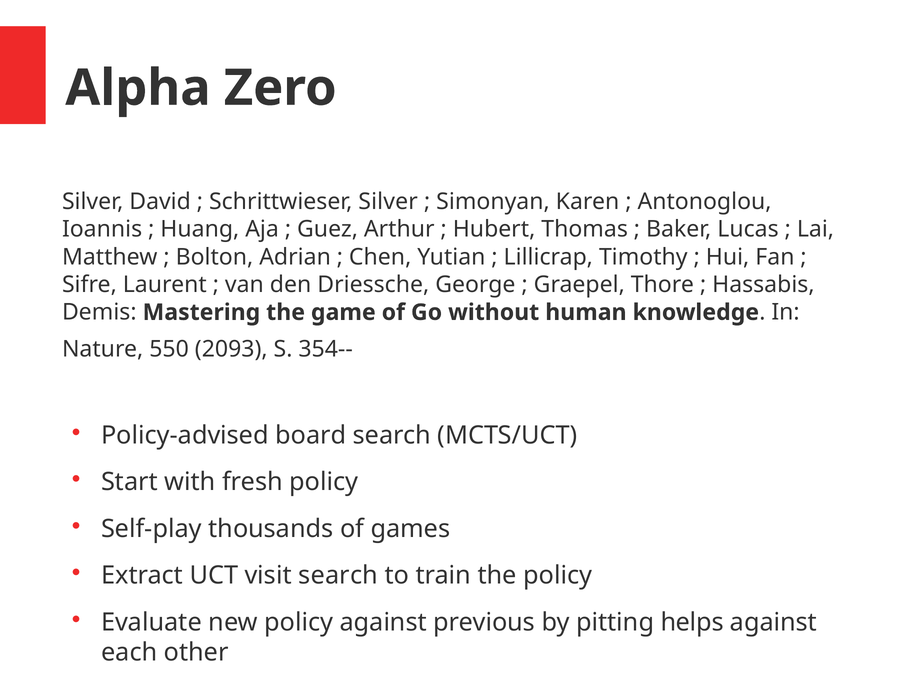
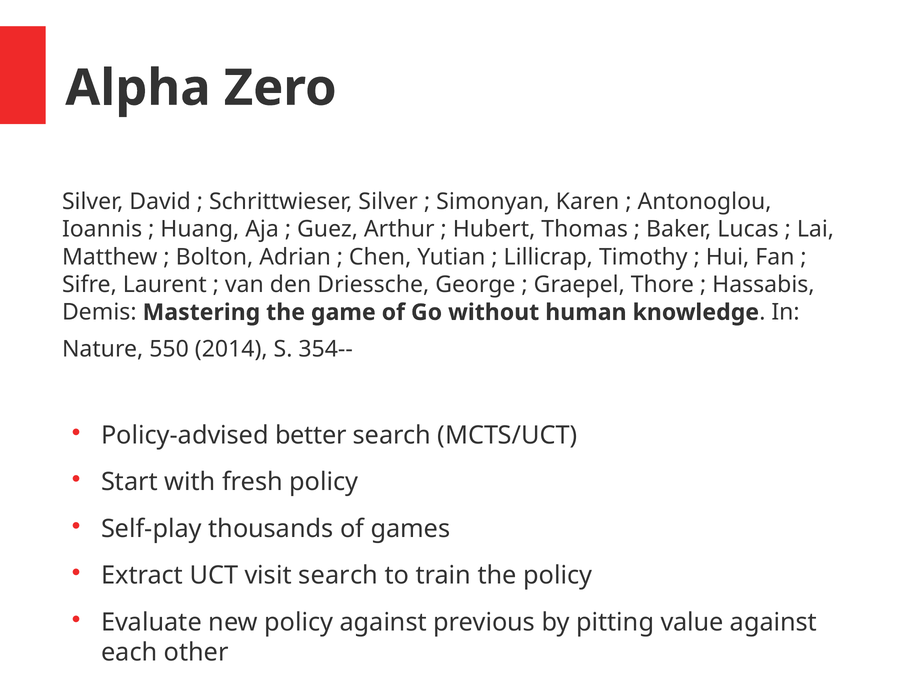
2093: 2093 -> 2014 (231, 349)
board: board -> better (311, 435)
helps: helps -> value (692, 622)
